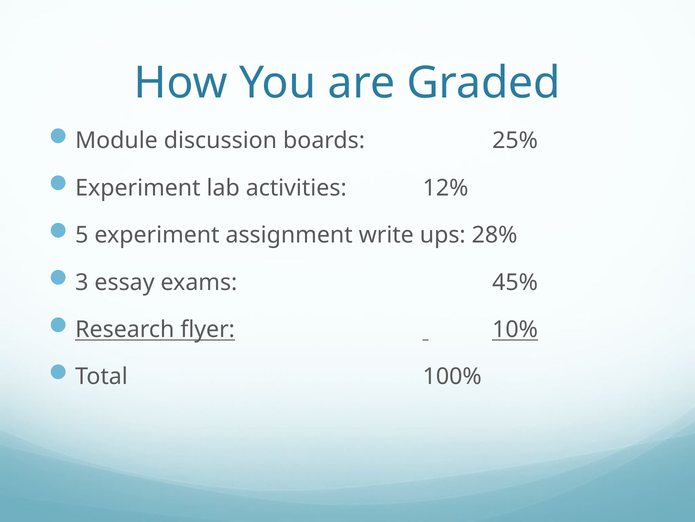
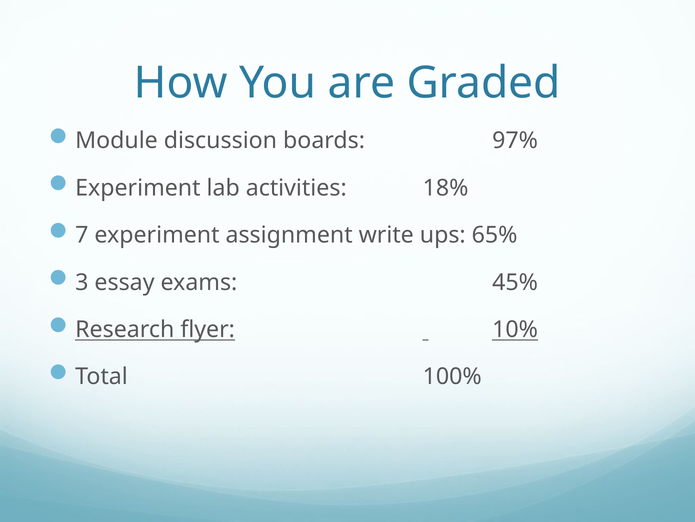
25%: 25% -> 97% (515, 141)
12%: 12% -> 18% (446, 188)
5: 5 -> 7 (82, 235)
28%: 28% -> 65% (495, 235)
